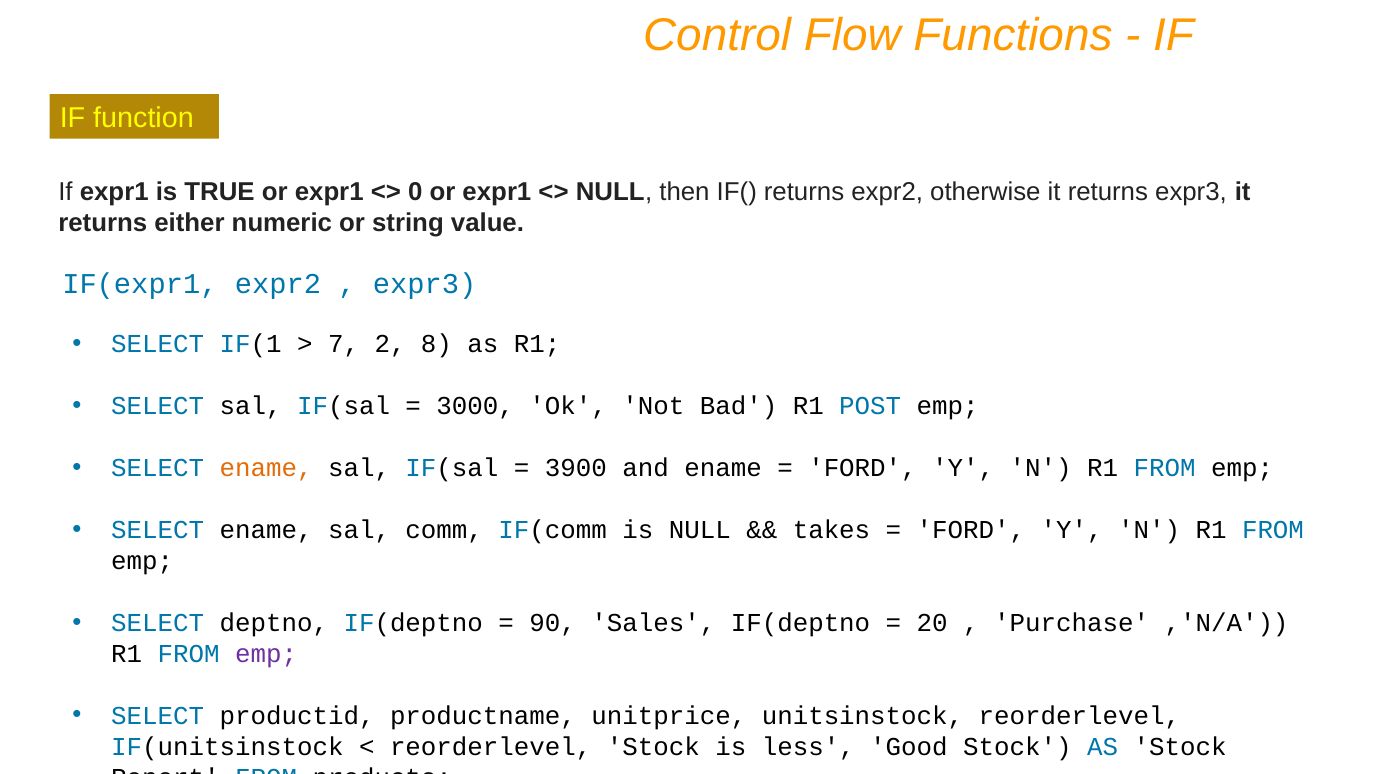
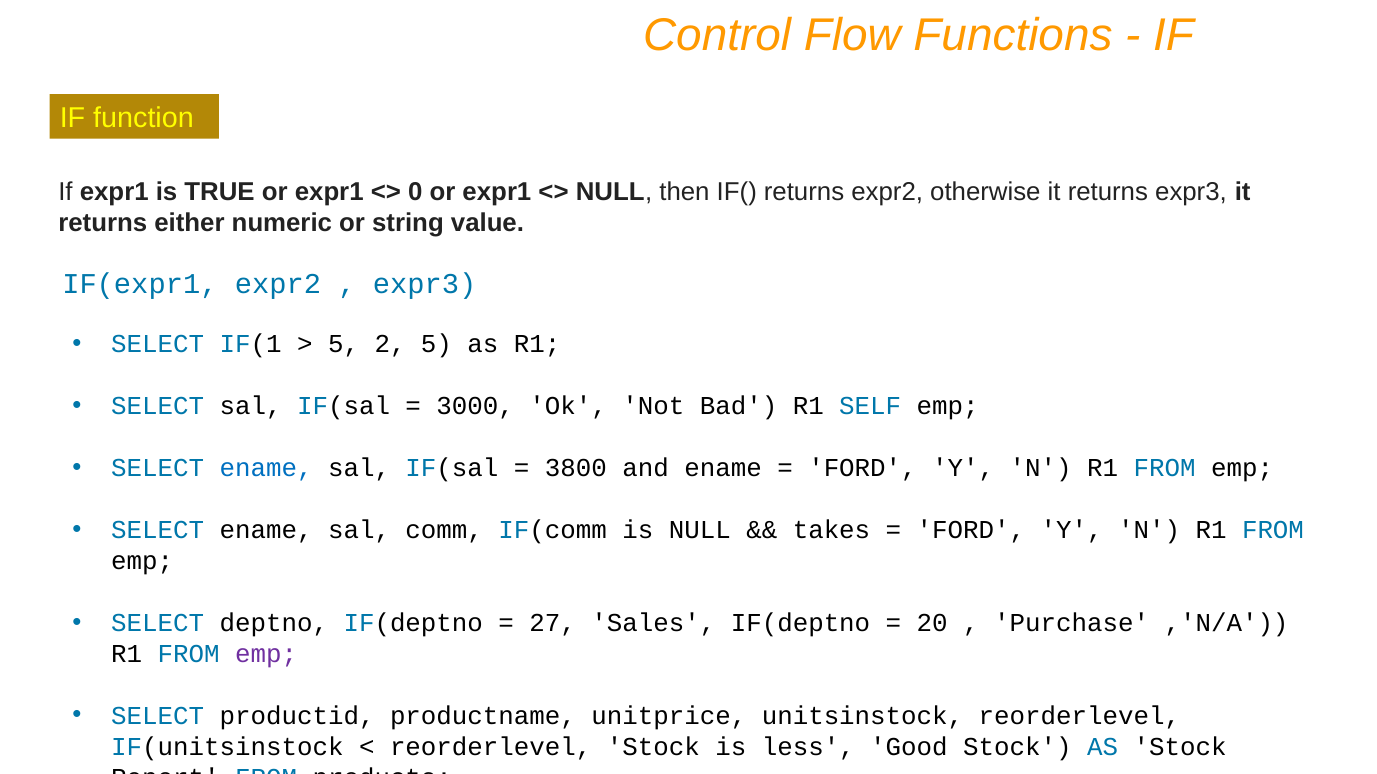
7: 7 -> 5 (344, 345)
2 8: 8 -> 5 (436, 345)
POST: POST -> SELF (870, 407)
ename colour: orange -> blue (266, 468)
3900: 3900 -> 3800 (576, 468)
90: 90 -> 27 (553, 623)
